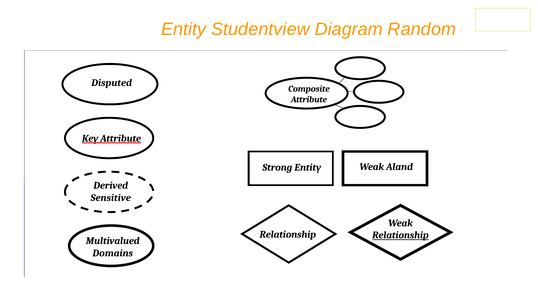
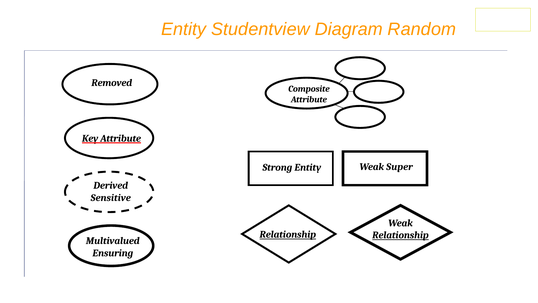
Disputed: Disputed -> Removed (112, 83)
Aland: Aland -> Super (400, 167)
Relationship underline: none -> present (288, 234)
Domains: Domains -> Ensuring (113, 253)
